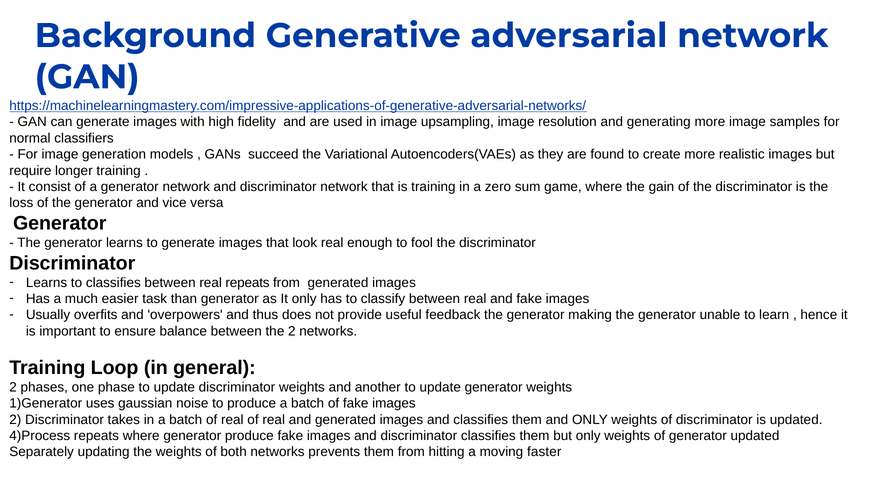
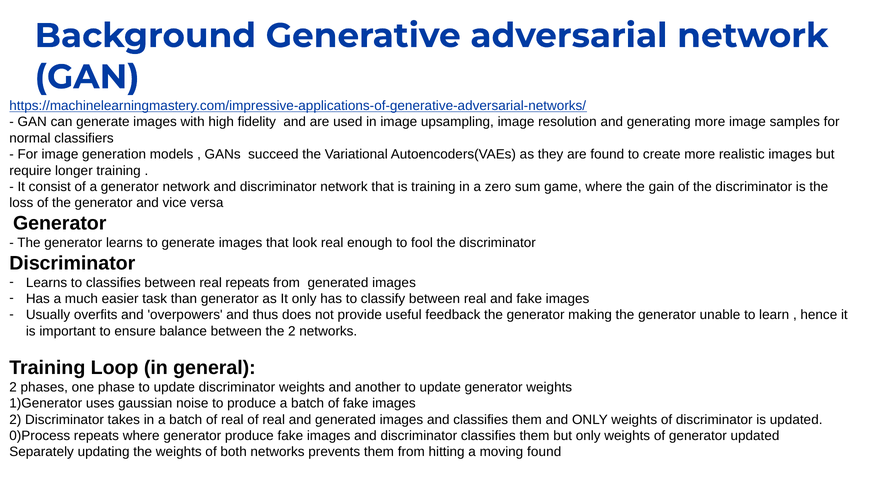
4)Process: 4)Process -> 0)Process (40, 436)
moving faster: faster -> found (544, 452)
